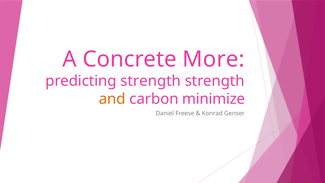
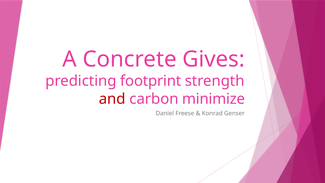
More: More -> Gives (214, 59)
predicting strength: strength -> footprint (151, 81)
and colour: orange -> red (112, 99)
